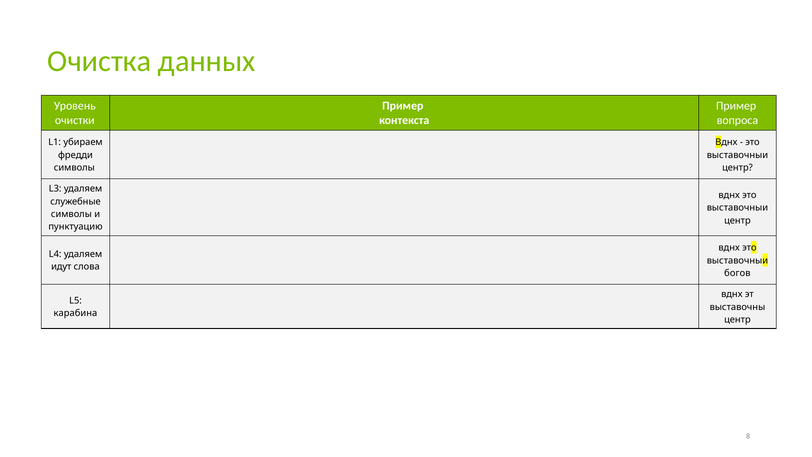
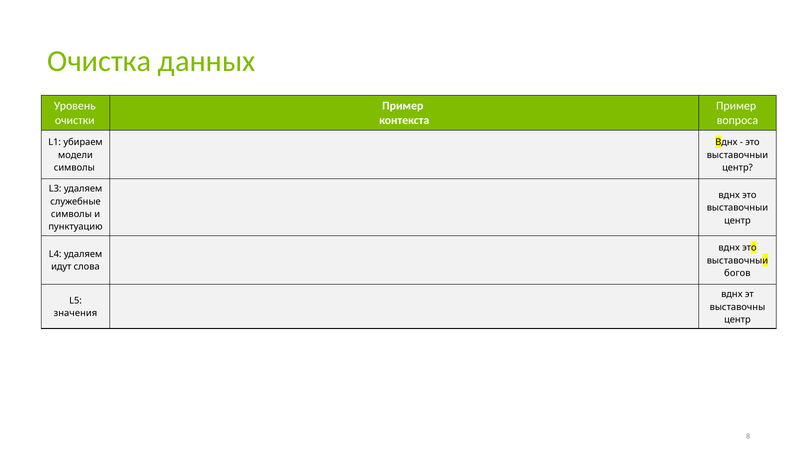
фредди: фредди -> модели (75, 155)
карабина: карабина -> значения (75, 313)
